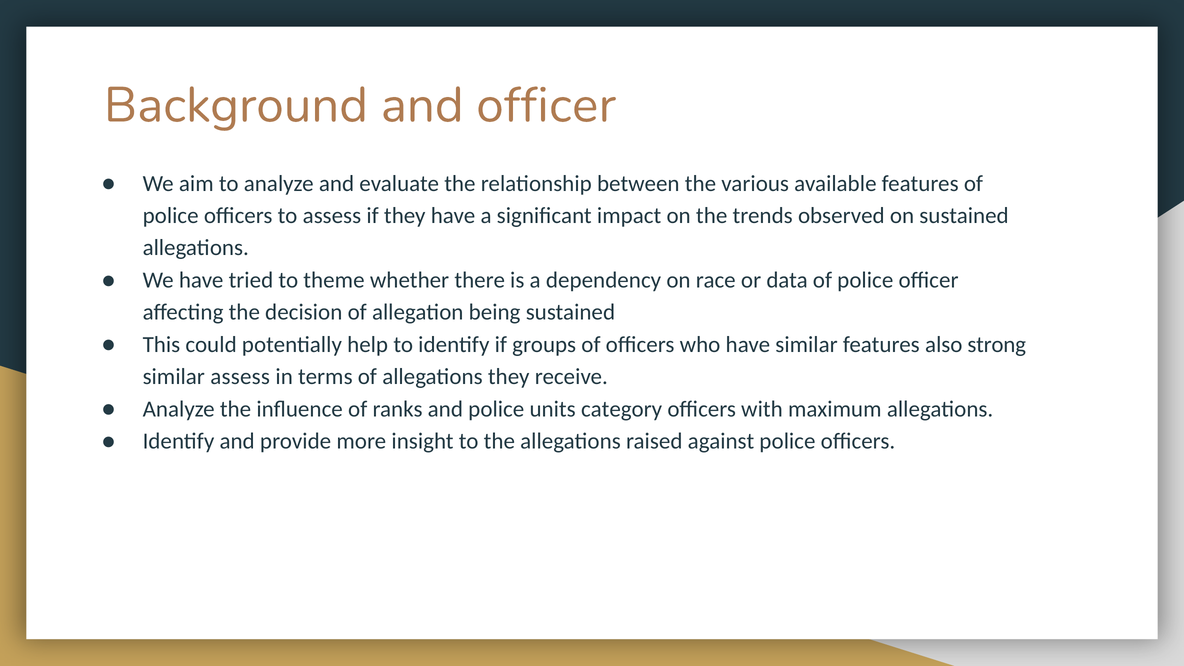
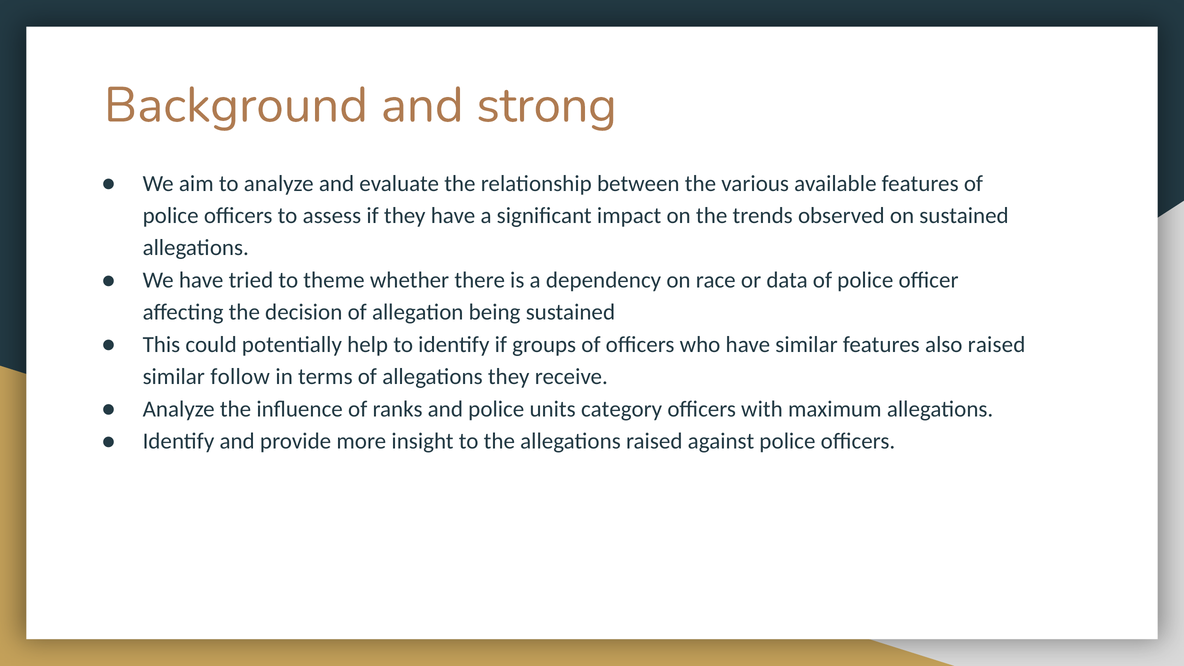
and officer: officer -> strong (547, 105)
also strong: strong -> raised (997, 345)
similar assess: assess -> follow (240, 377)
